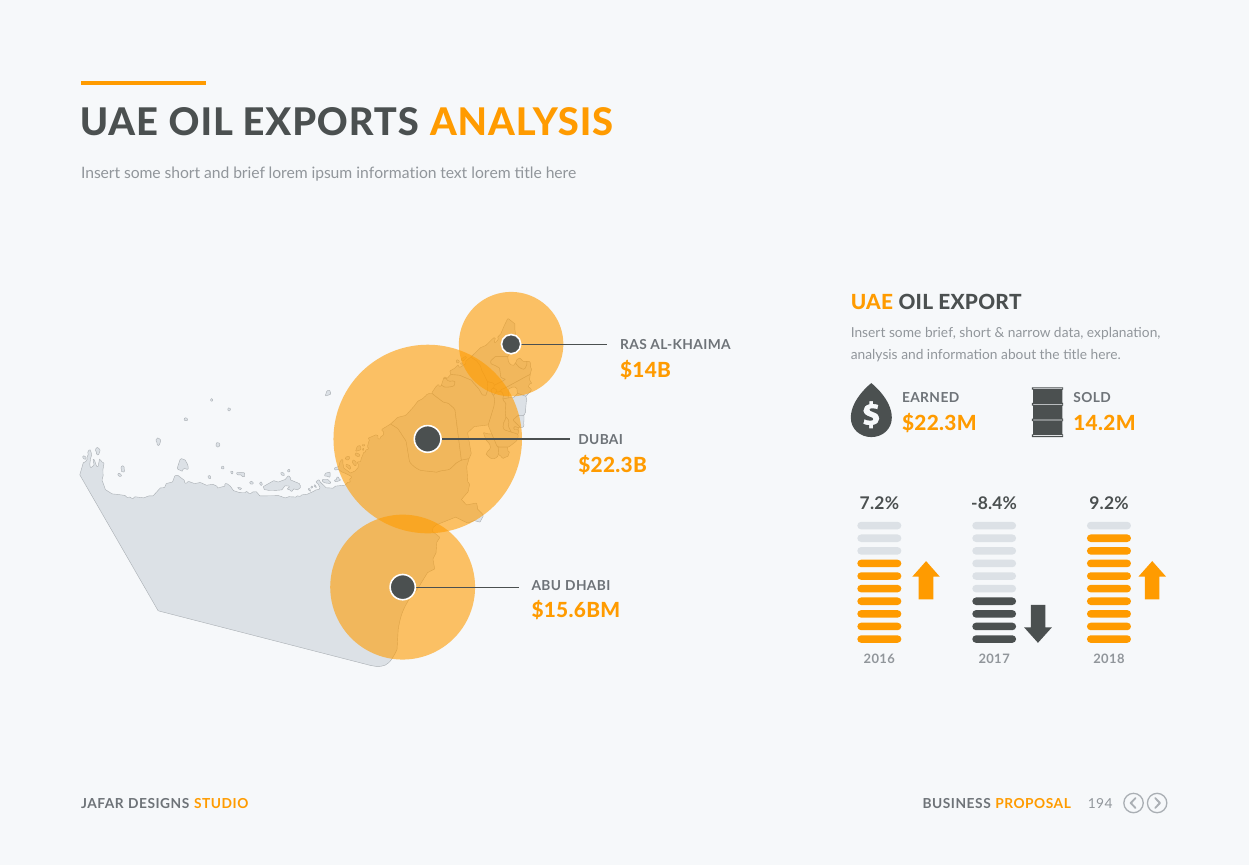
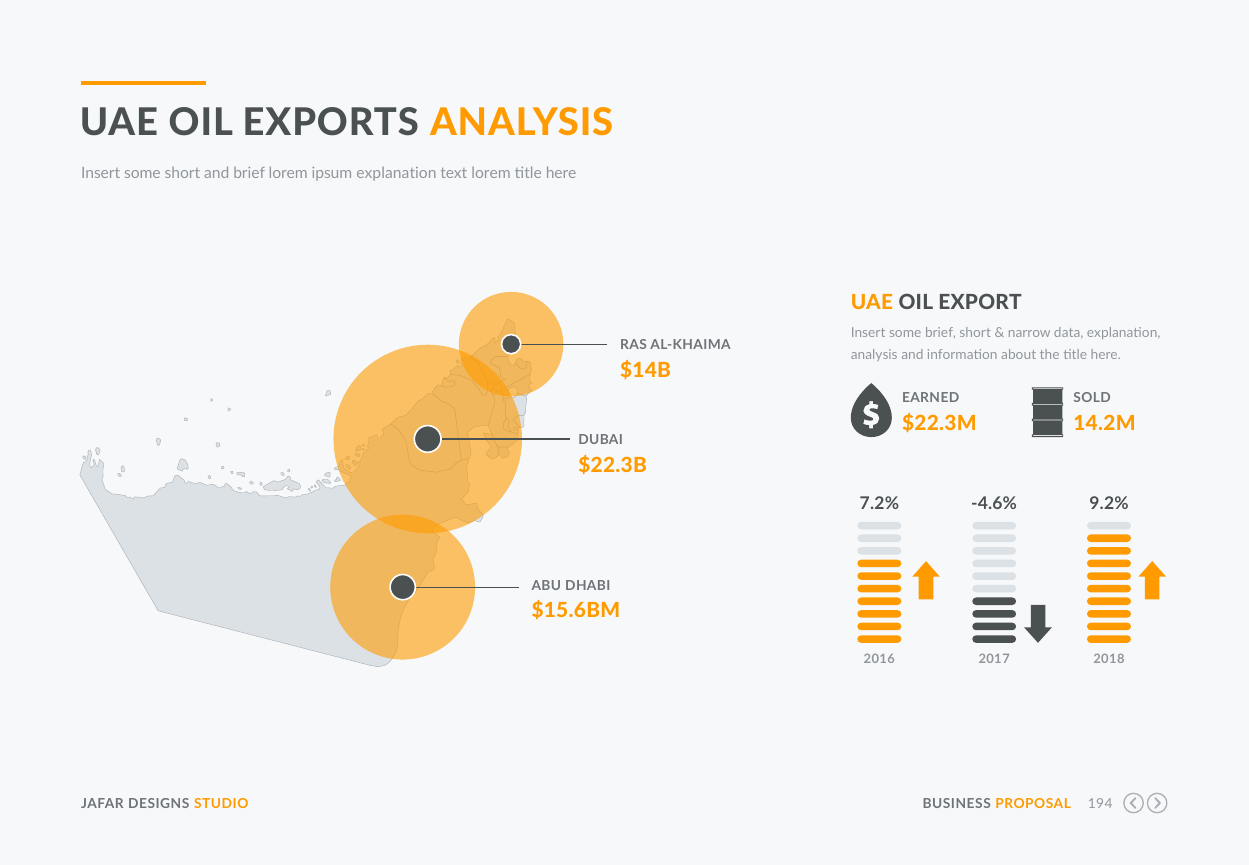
ipsum information: information -> explanation (396, 174)
-8.4%: -8.4% -> -4.6% (994, 504)
